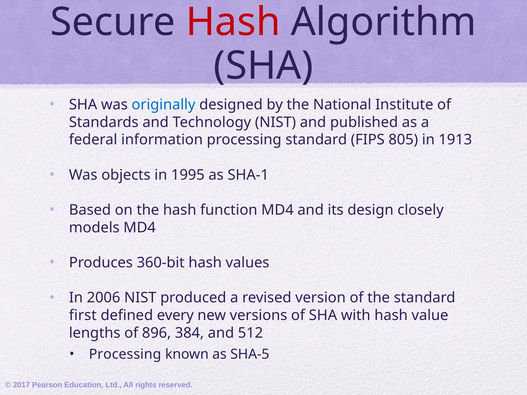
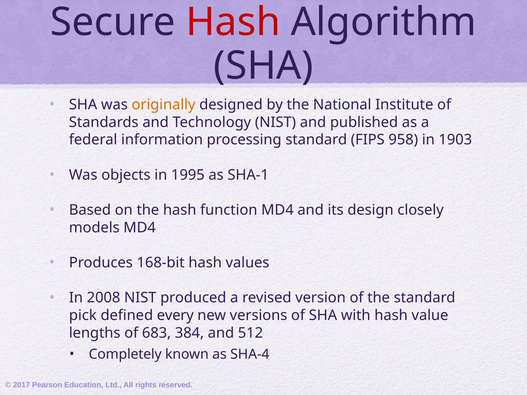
originally colour: blue -> orange (163, 105)
805: 805 -> 958 (403, 140)
1913: 1913 -> 1903 (455, 140)
360-bit: 360-bit -> 168-bit (161, 263)
2006: 2006 -> 2008 (104, 298)
first: first -> pick (83, 316)
896: 896 -> 683 (157, 333)
Processing: Processing -> Completely (125, 355)
SHA-5: SHA-5 -> SHA-4 (250, 355)
